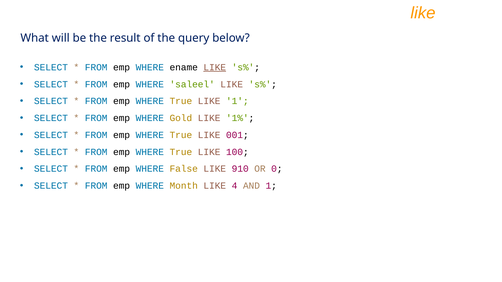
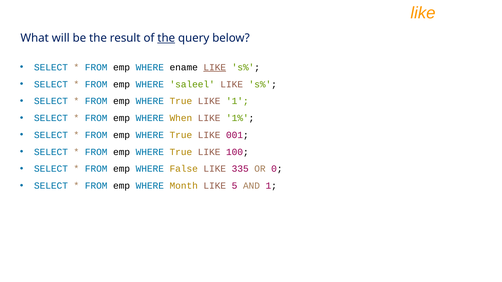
the underline: none -> present (166, 38)
Gold: Gold -> When (181, 118)
910: 910 -> 335 (240, 169)
4: 4 -> 5 (235, 186)
